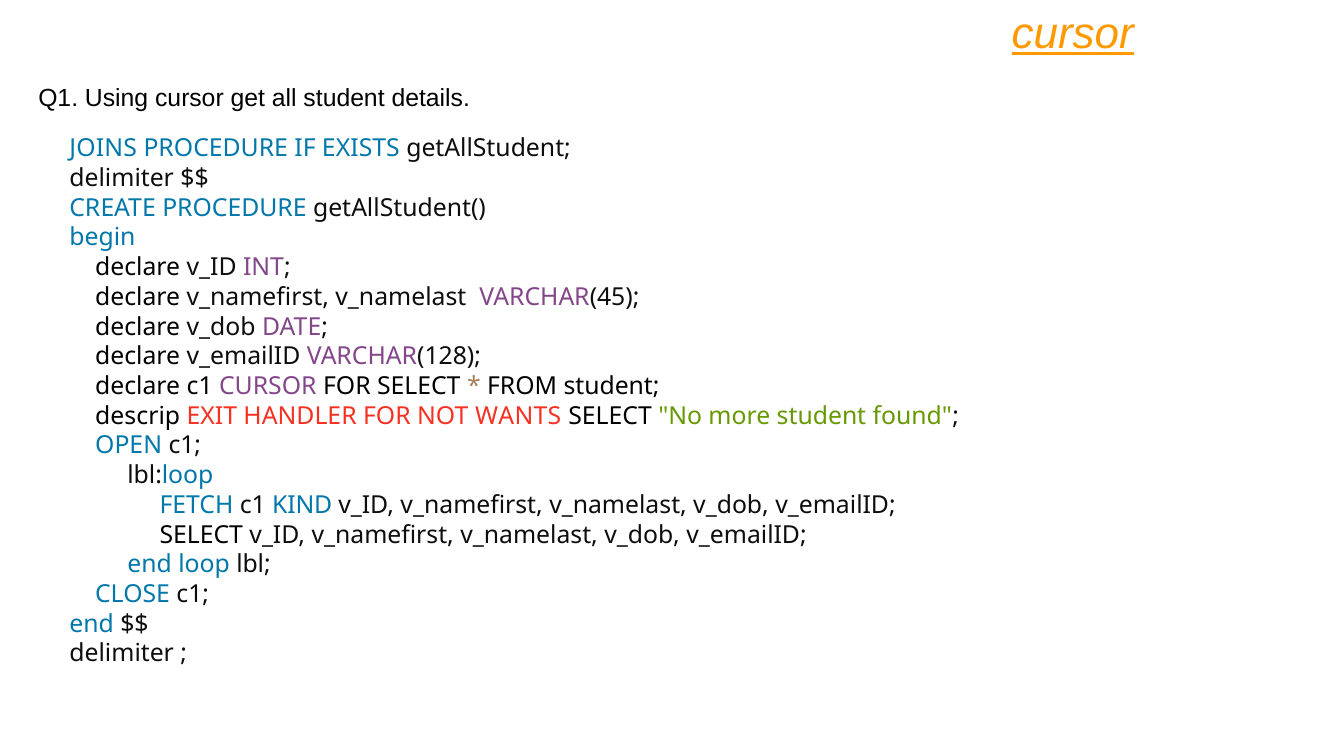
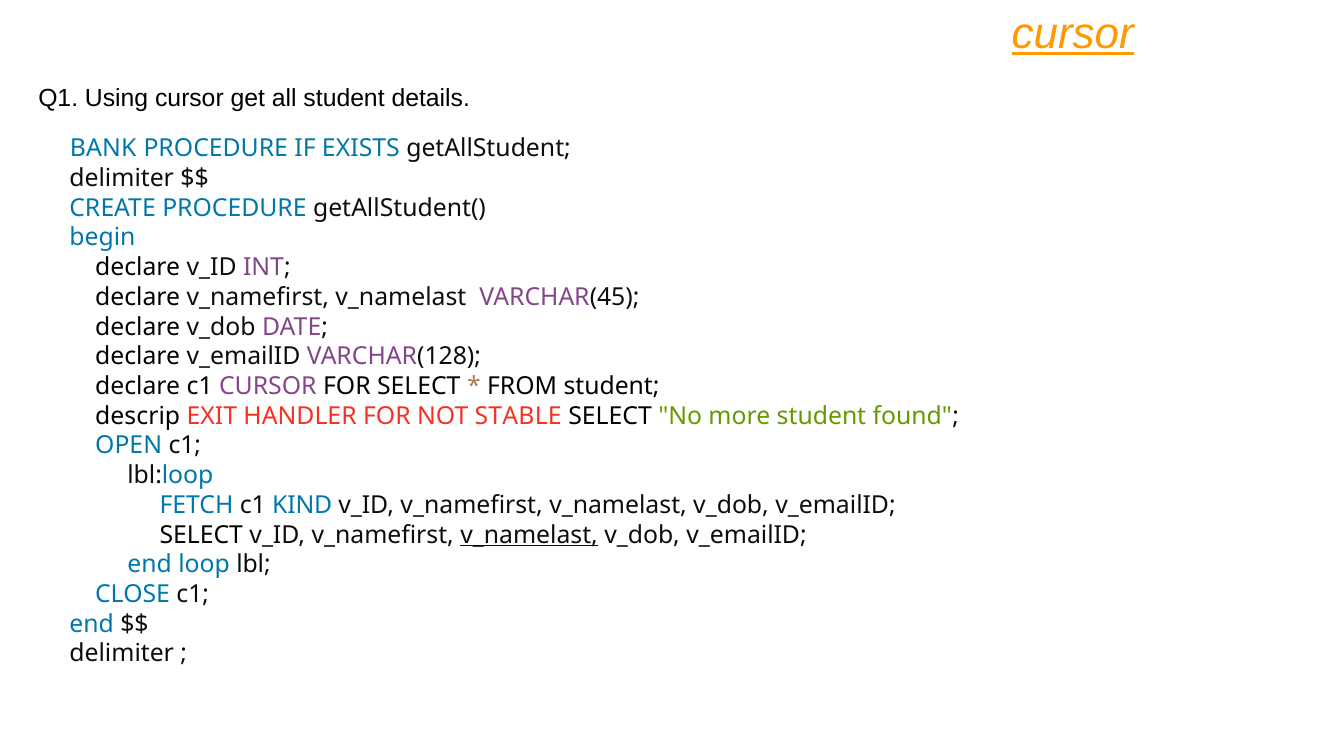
JOINS: JOINS -> BANK (103, 149)
WANTS: WANTS -> STABLE (518, 416)
v_namelast underline: none -> present (529, 535)
